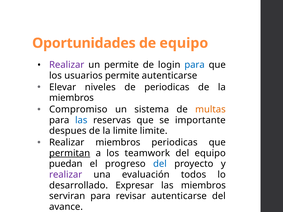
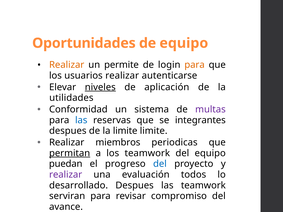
Realizar colour: purple -> orange (67, 65)
para colour: blue -> orange (195, 65)
usuarios permite: permite -> realizar (122, 76)
niveles underline: none -> present (100, 87)
de periodicas: periodicas -> aplicación (167, 87)
miembros: miembros -> utilidades (71, 98)
Compromiso: Compromiso -> Conformidad (78, 110)
multas colour: orange -> purple (210, 110)
importante: importante -> integrantes (200, 120)
desarrollado Expresar: Expresar -> Despues (135, 186)
las miembros: miembros -> teamwork (203, 186)
revisar autenticarse: autenticarse -> compromiso (179, 196)
